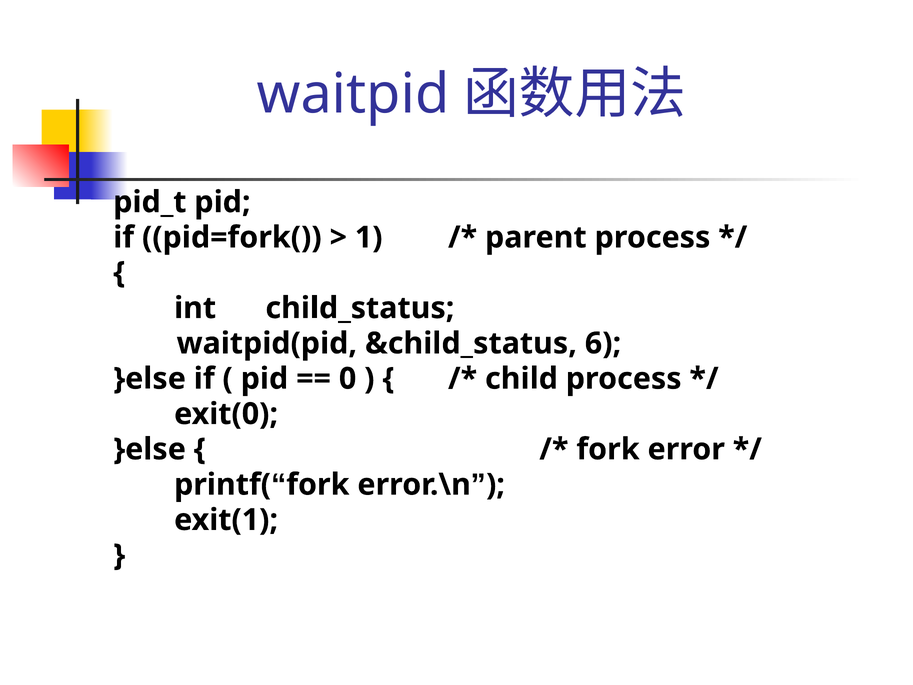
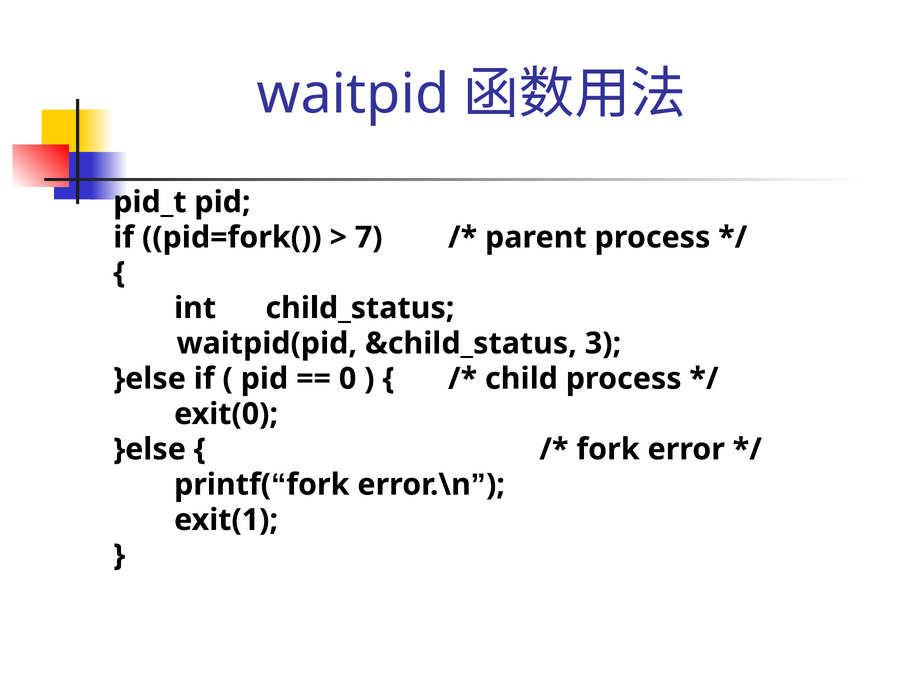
1: 1 -> 7 (369, 237)
6: 6 -> 3 (603, 343)
